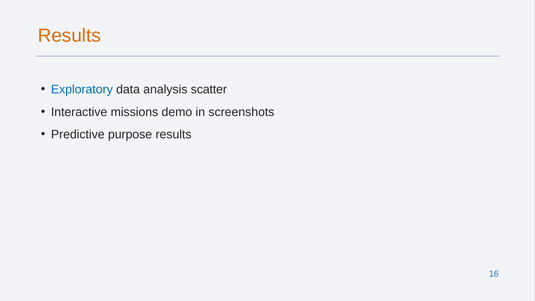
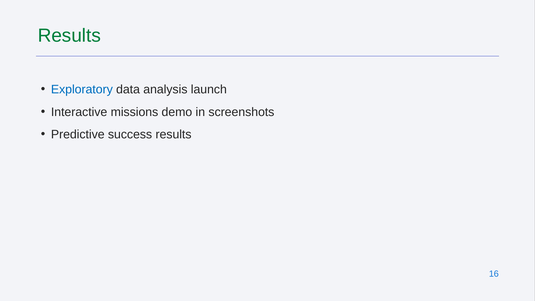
Results colour: orange -> green (69, 36)
scatter: scatter -> launch (209, 90)
purpose: purpose -> success (130, 134)
